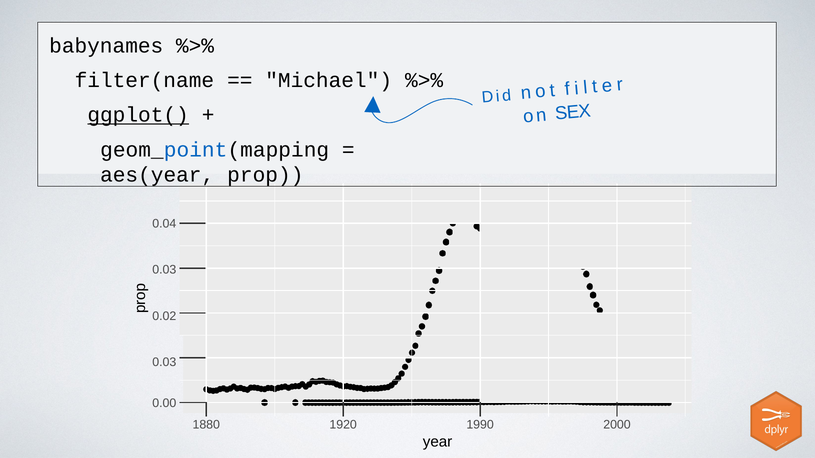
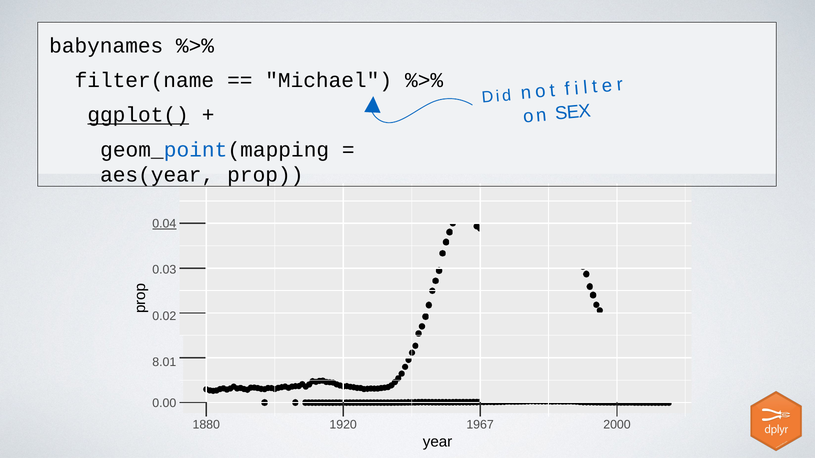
0.04 underline: none -> present (164, 224)
0.03: 0.03 -> 8.01 (164, 362)
1990: 1990 -> 1967 (480, 425)
